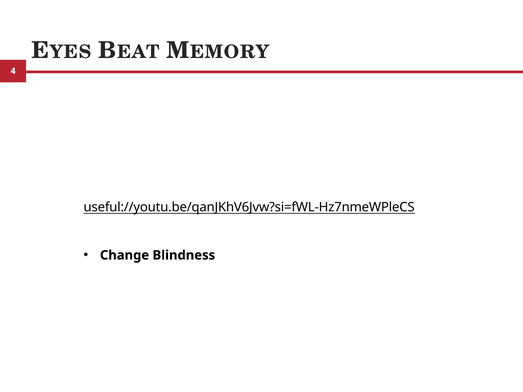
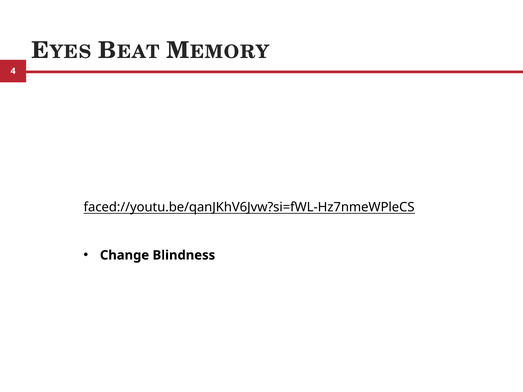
useful://youtu.be/qanJKhV6Jvw?si=fWL-Hz7nmeWPleCS: useful://youtu.be/qanJKhV6Jvw?si=fWL-Hz7nmeWPleCS -> faced://youtu.be/qanJKhV6Jvw?si=fWL-Hz7nmeWPleCS (249, 207)
